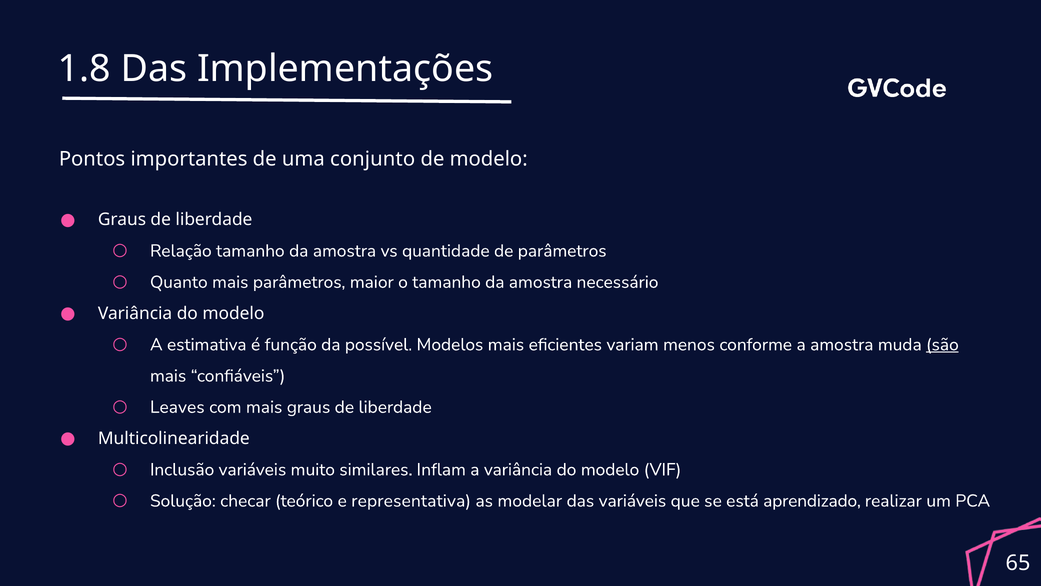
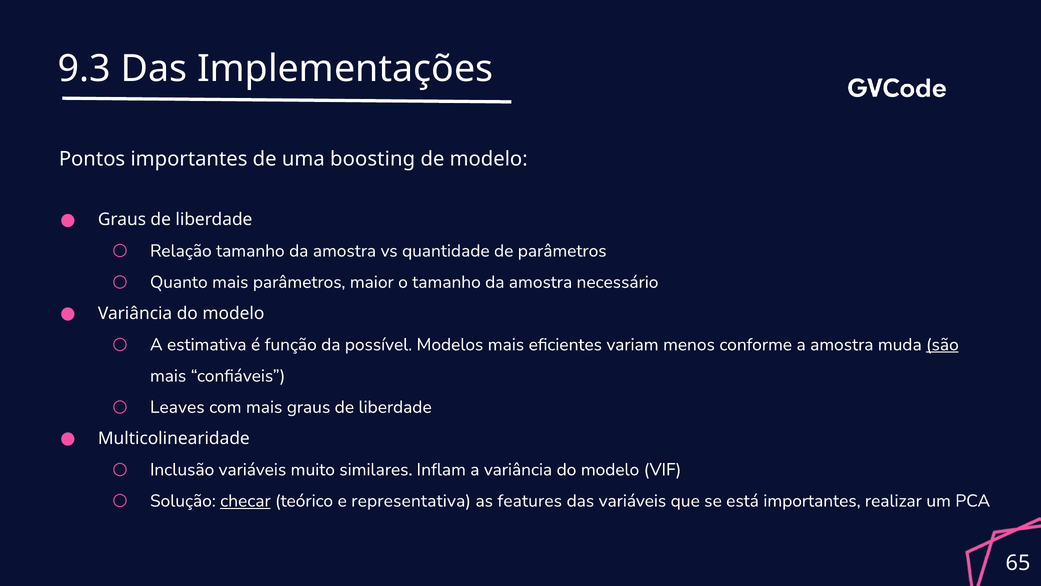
1.8: 1.8 -> 9.3 (84, 69)
conjunto: conjunto -> boosting (373, 159)
checar underline: none -> present (245, 501)
modelar: modelar -> features (530, 501)
está aprendizado: aprendizado -> importantes (812, 501)
